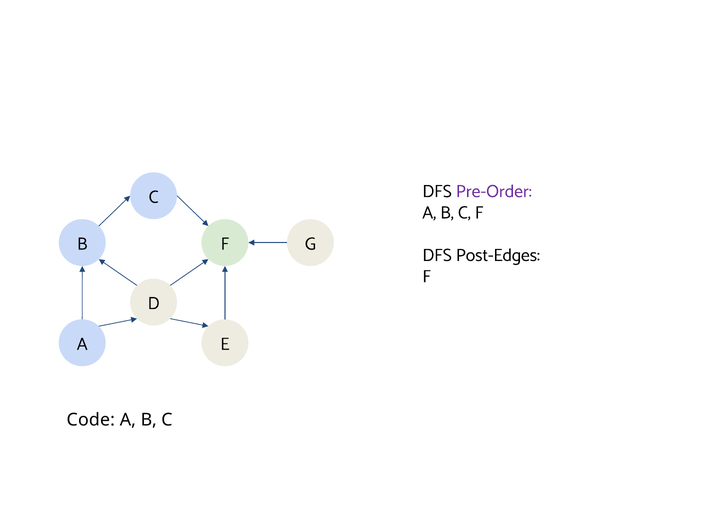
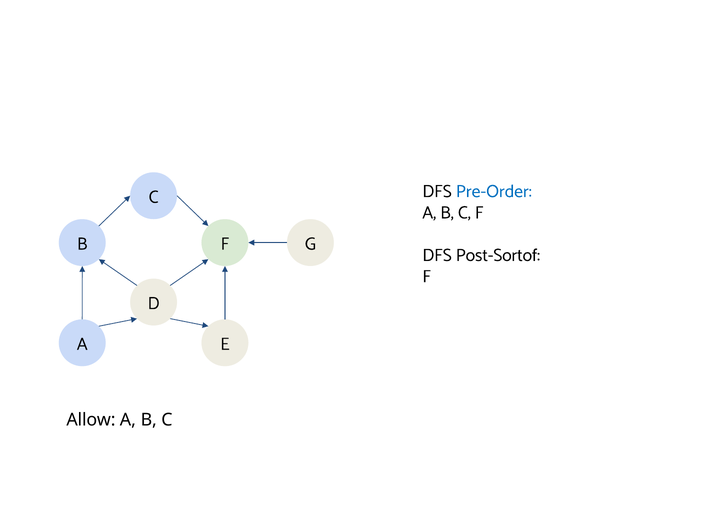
Pre-Order colour: purple -> blue (494, 191)
Post-Edges: Post-Edges -> Post-Sortof (498, 255)
Code: Code -> Allow (91, 420)
